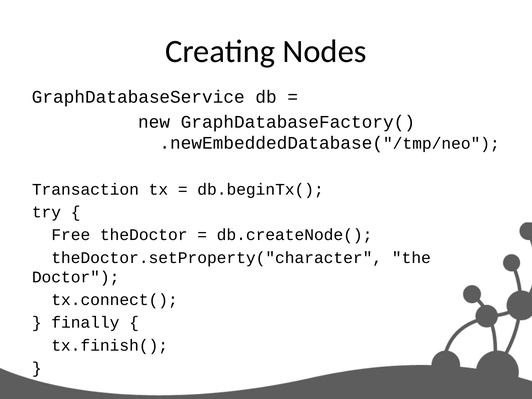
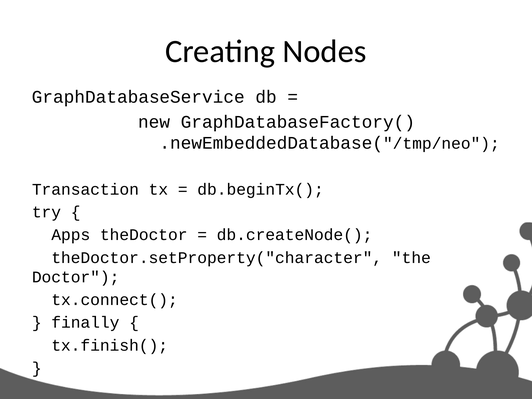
Free: Free -> Apps (71, 235)
